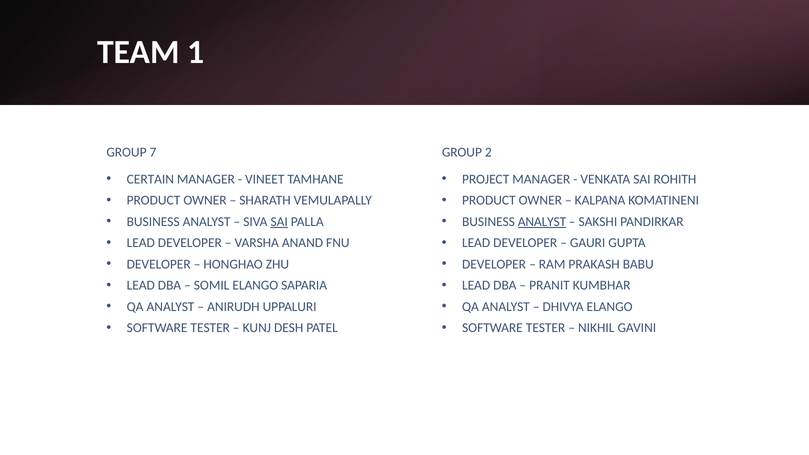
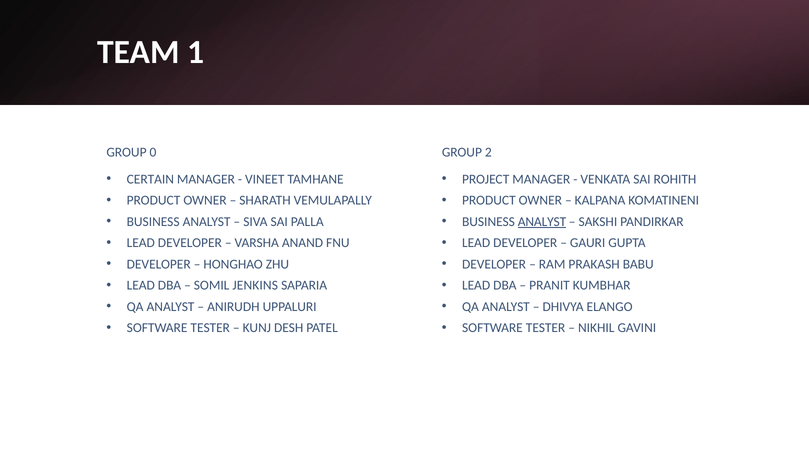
7: 7 -> 0 (153, 152)
SAI underline: present -> none (279, 222)
SOMIL ELANGO: ELANGO -> JENKINS (255, 285)
